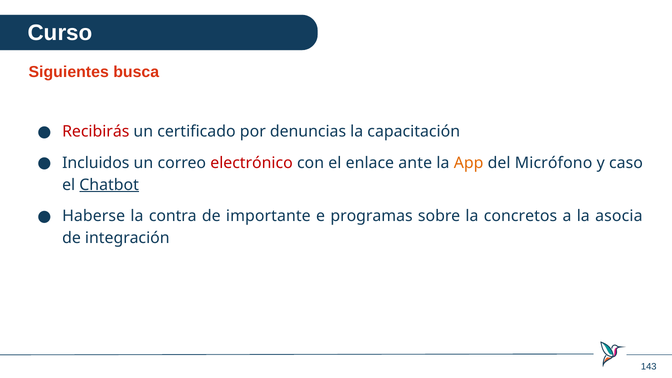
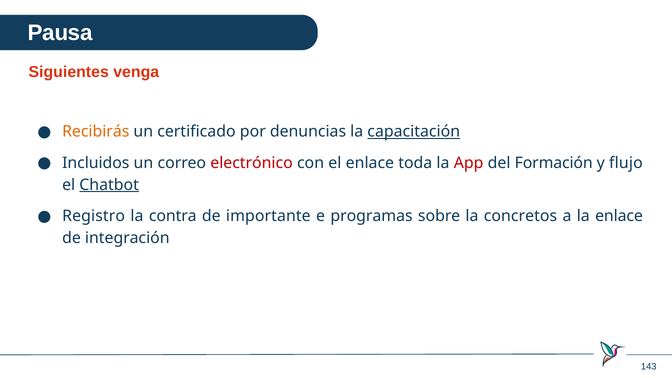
Curso: Curso -> Pausa (60, 33)
busca: busca -> venga (136, 72)
Recibirás colour: red -> orange (96, 132)
capacitación underline: none -> present (414, 132)
ante: ante -> toda (415, 163)
App colour: orange -> red (469, 163)
Micrófono: Micrófono -> Formación (554, 163)
caso: caso -> flujo (626, 163)
Haberse: Haberse -> Registro (94, 216)
la asocia: asocia -> enlace (619, 216)
